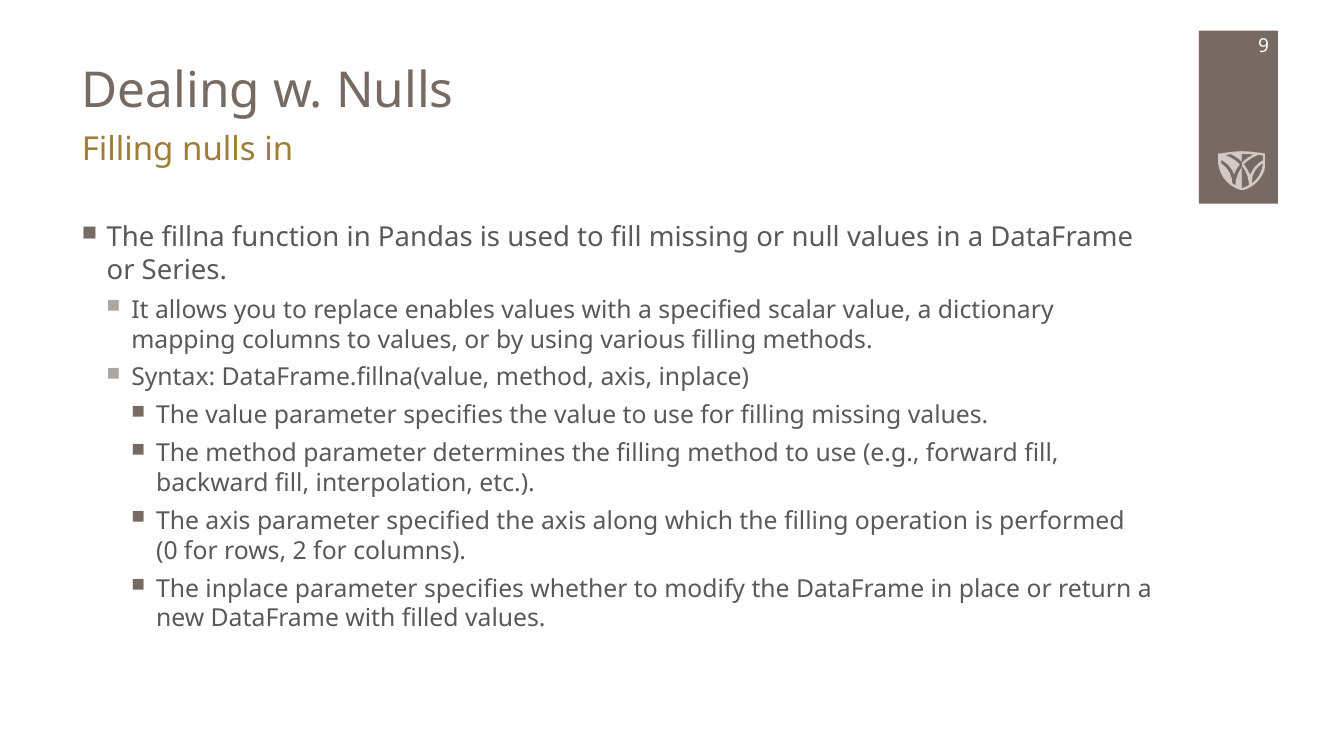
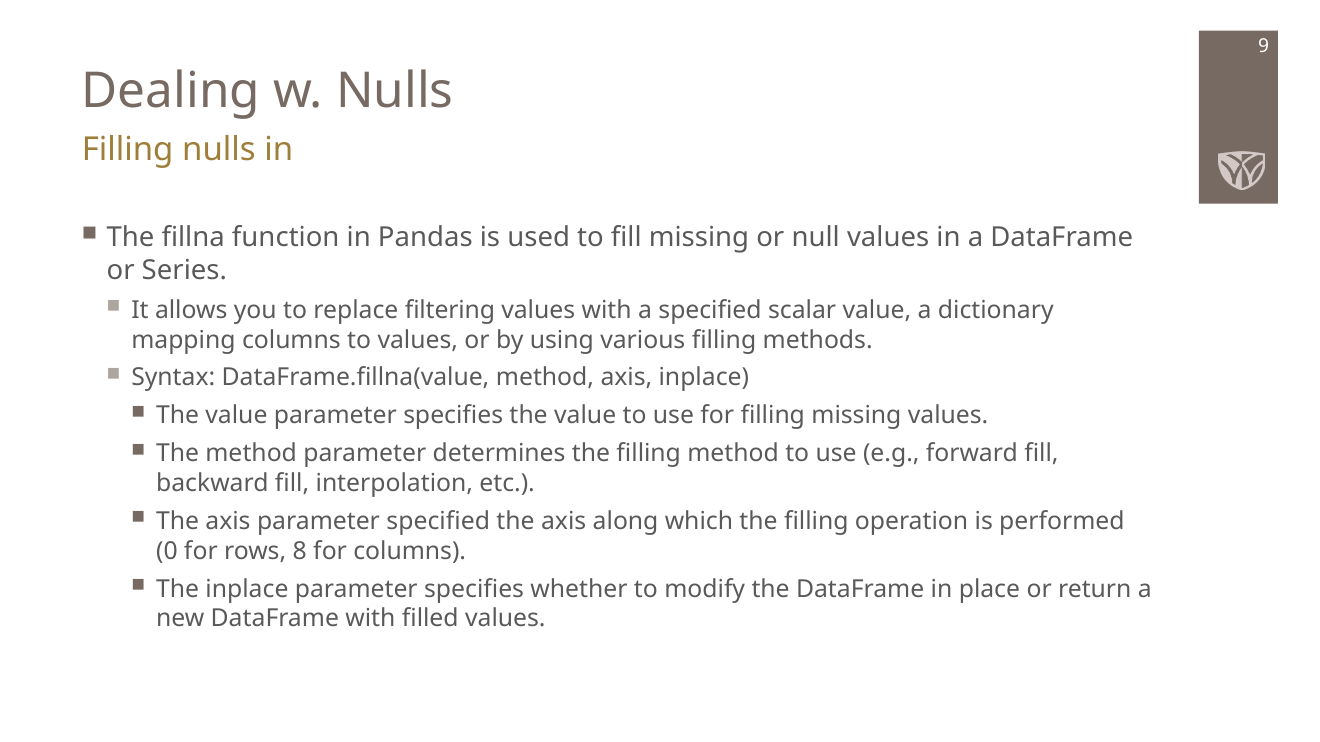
enables: enables -> filtering (450, 310)
2: 2 -> 8 (300, 551)
